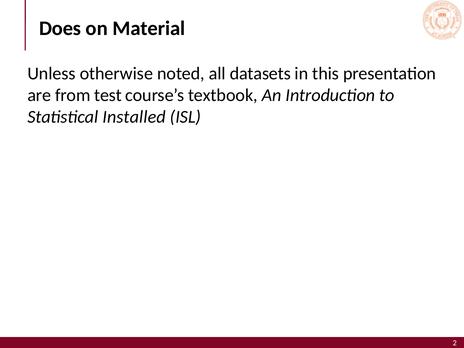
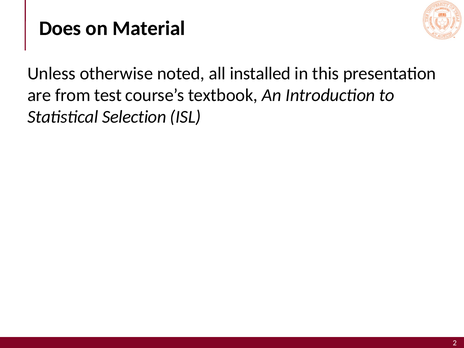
datasets: datasets -> installed (260, 74)
Installed: Installed -> Selection (134, 117)
